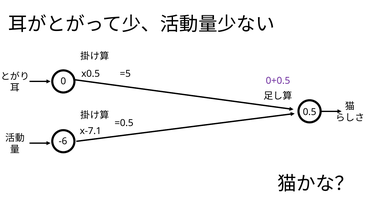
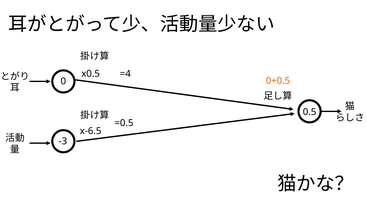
=5: =5 -> =4 (125, 74)
0+0.5 colour: purple -> orange (278, 81)
x-7.1: x-7.1 -> x-6.5 (91, 131)
-6: -6 -> -3 (63, 142)
